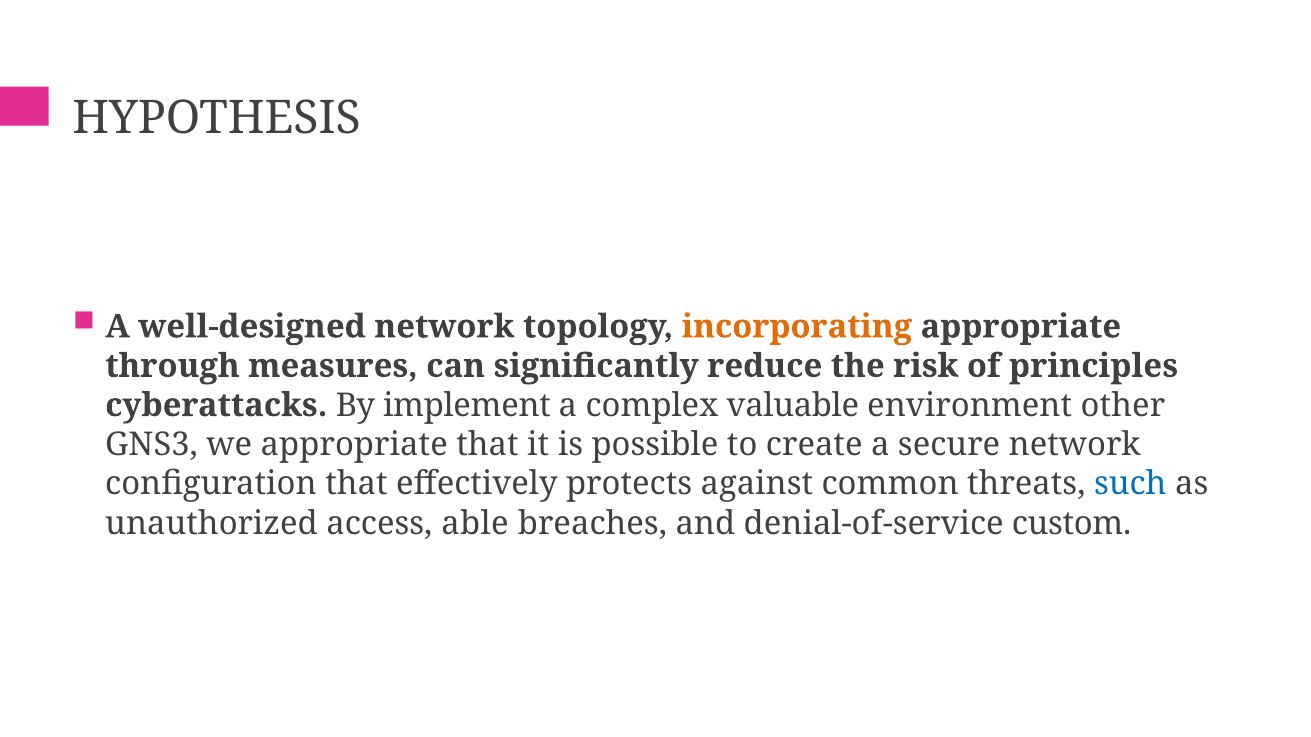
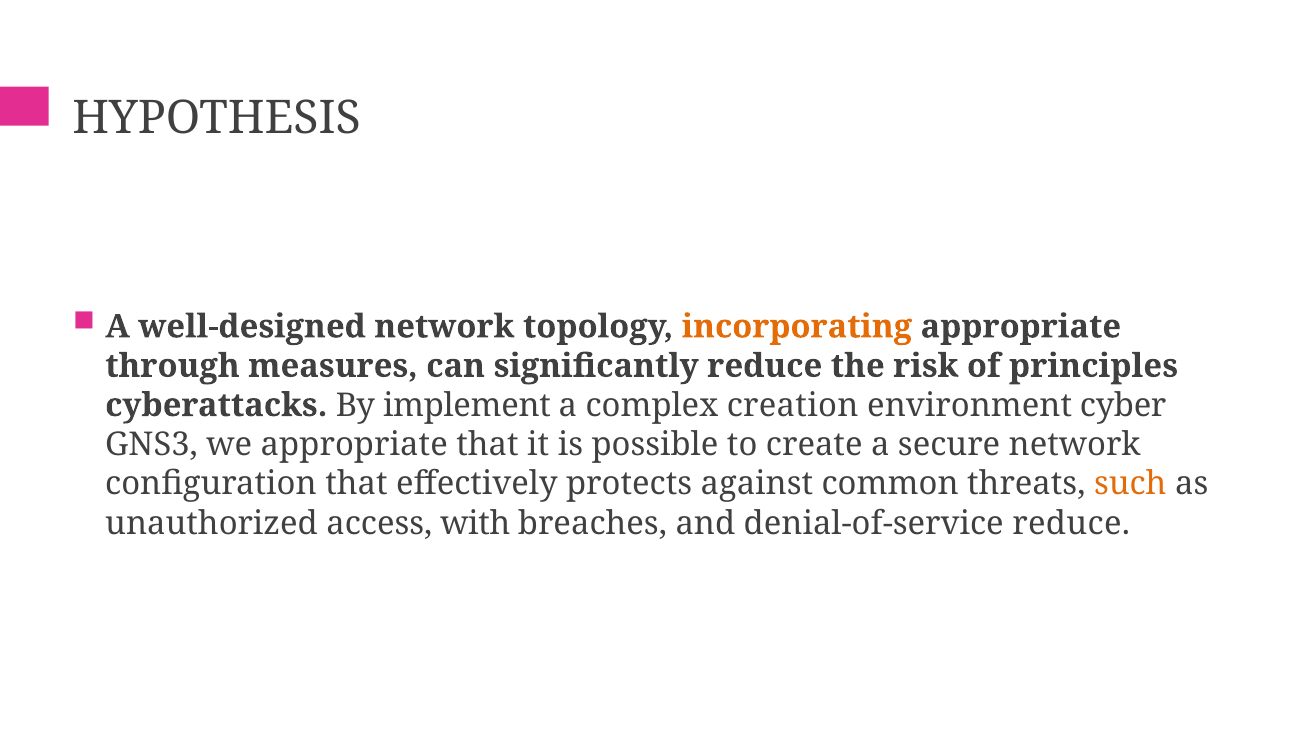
valuable: valuable -> creation (793, 406)
other: other -> cyber (1123, 406)
such colour: blue -> orange (1130, 484)
able: able -> with (475, 523)
denial-of-service custom: custom -> reduce (1071, 523)
